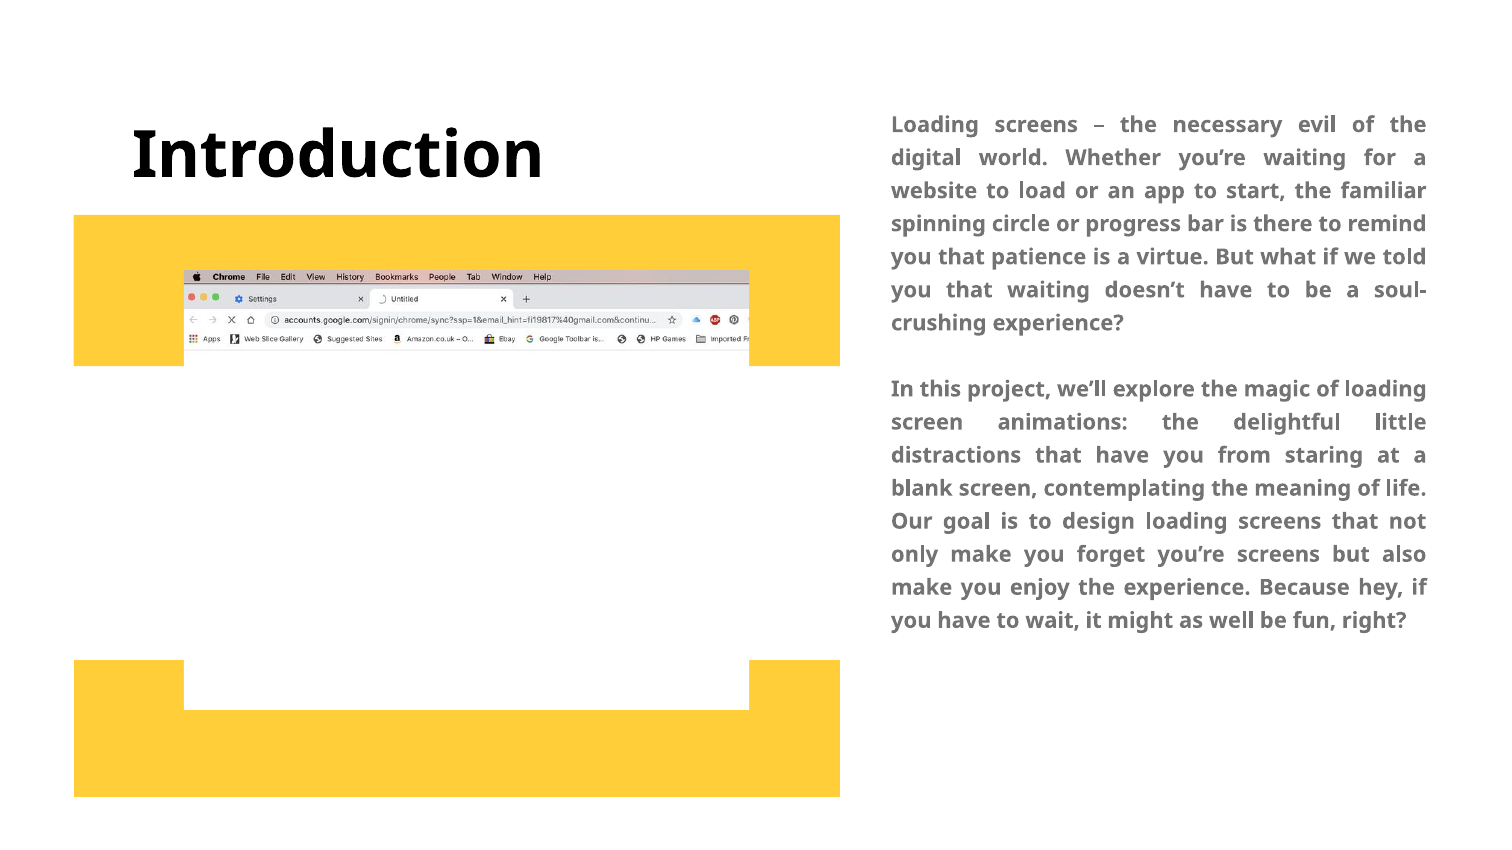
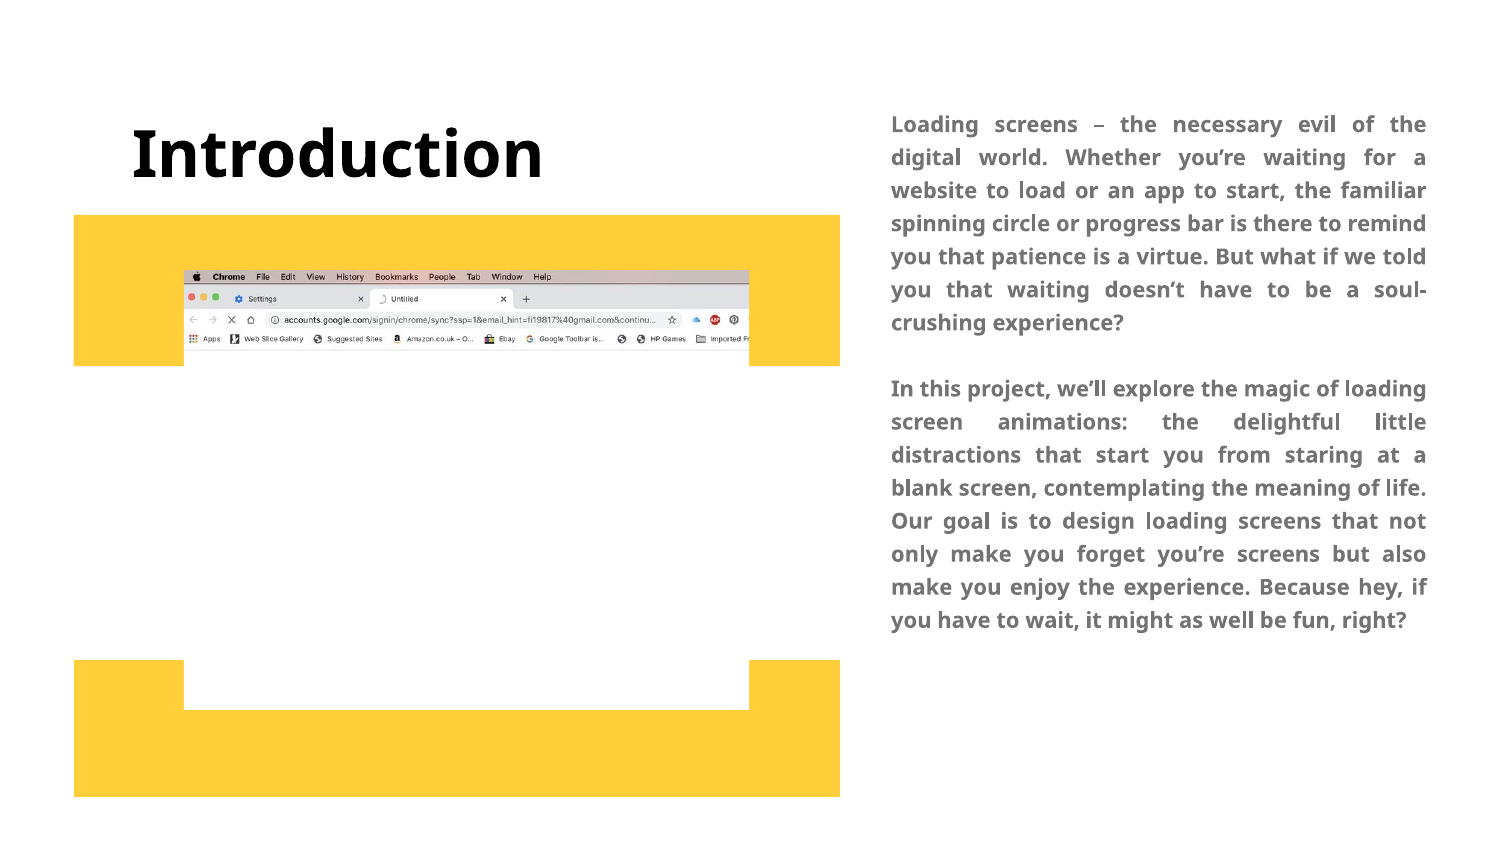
that have: have -> start (1122, 456)
